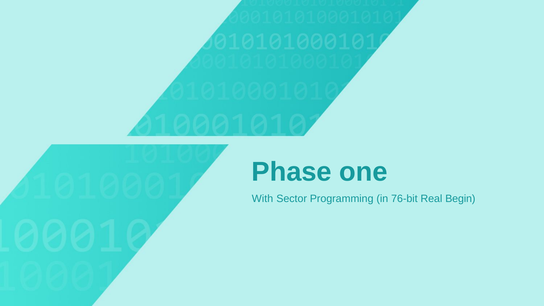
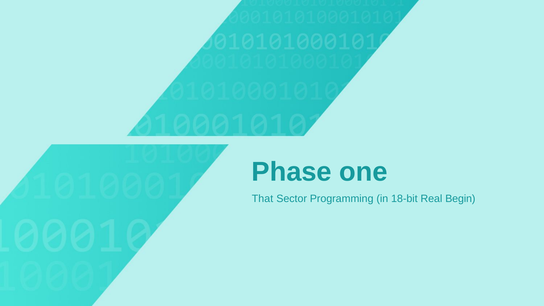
With: With -> That (262, 199)
76-bit: 76-bit -> 18-bit (404, 199)
